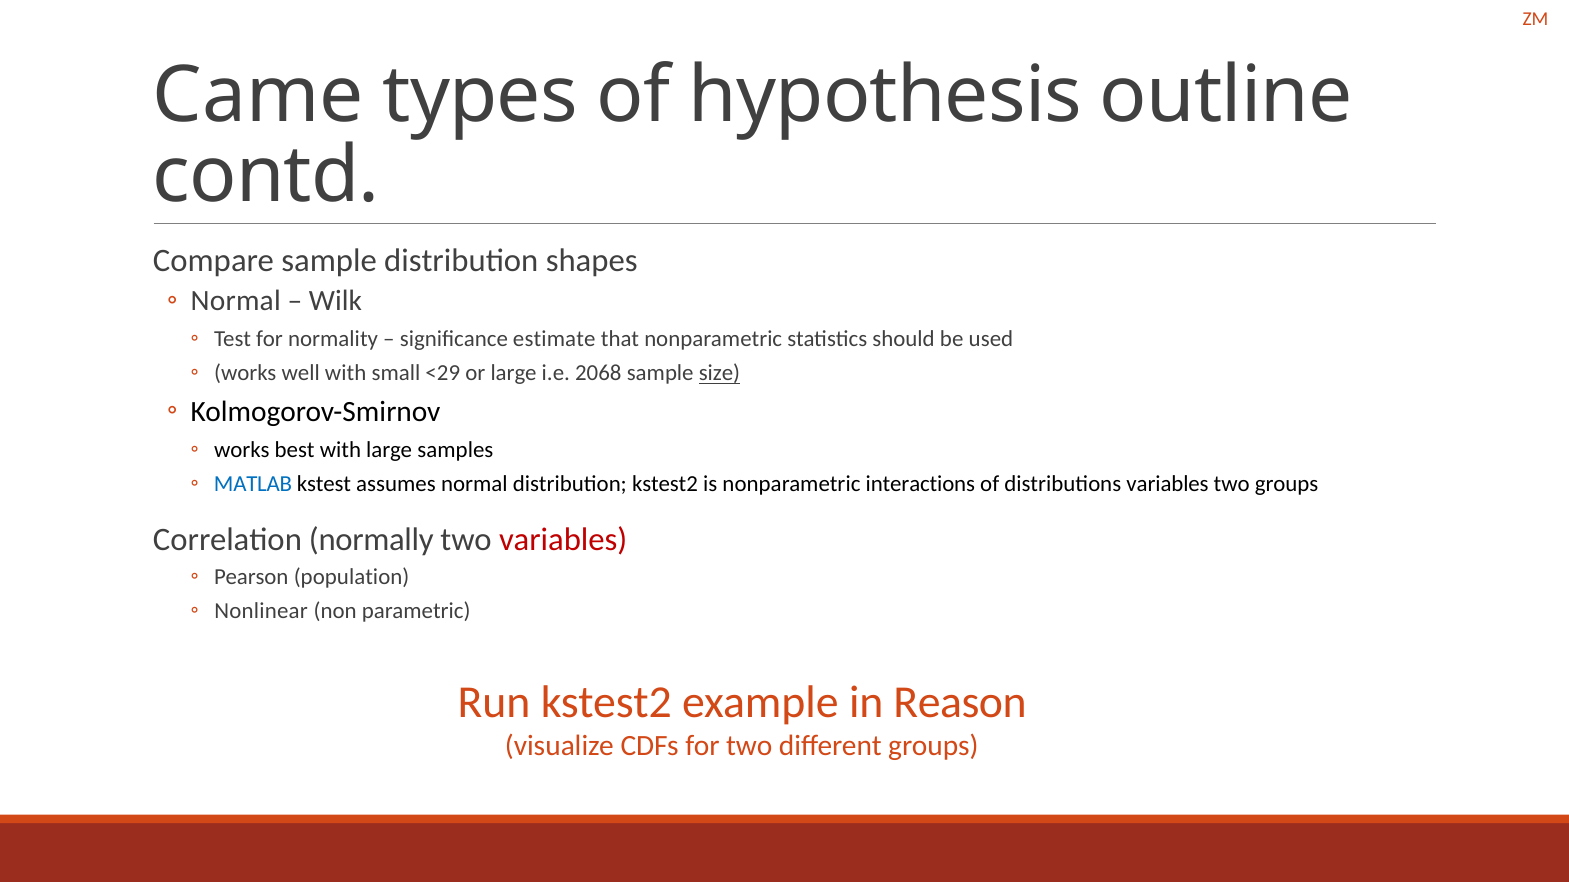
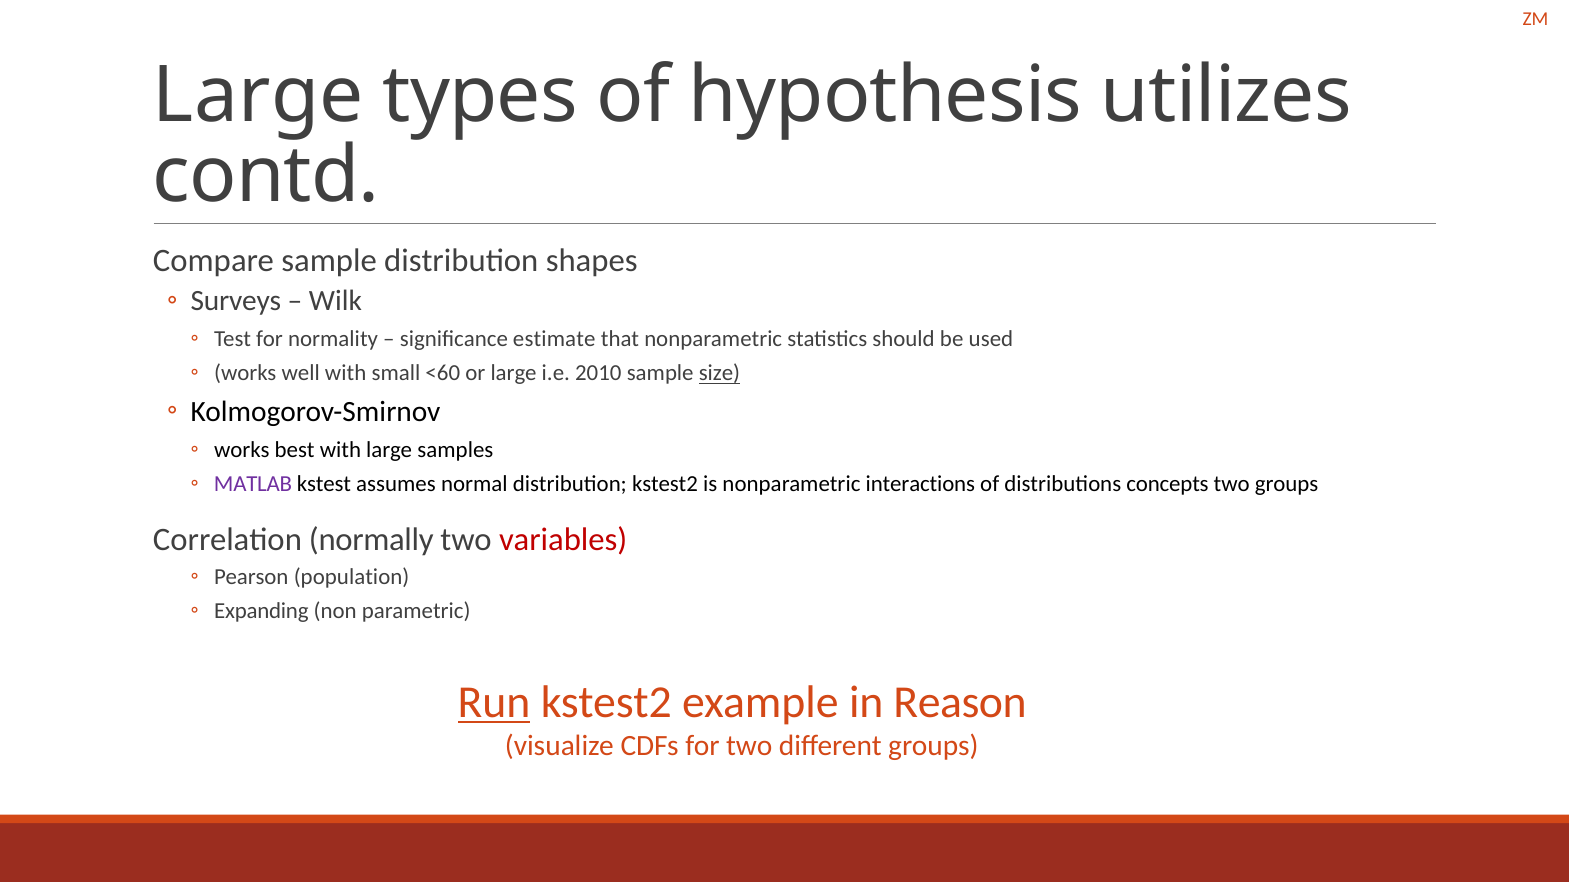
Came: Came -> Large (258, 96)
outline: outline -> utilizes (1226, 96)
Normal: Normal -> Surveys (236, 301)
<29: <29 -> <60 (443, 374)
2068: 2068 -> 2010 (598, 374)
MATLAB colour: blue -> purple (253, 484)
distributions variables: variables -> concepts (1168, 484)
Nonlinear: Nonlinear -> Expanding (261, 612)
Run underline: none -> present (494, 703)
